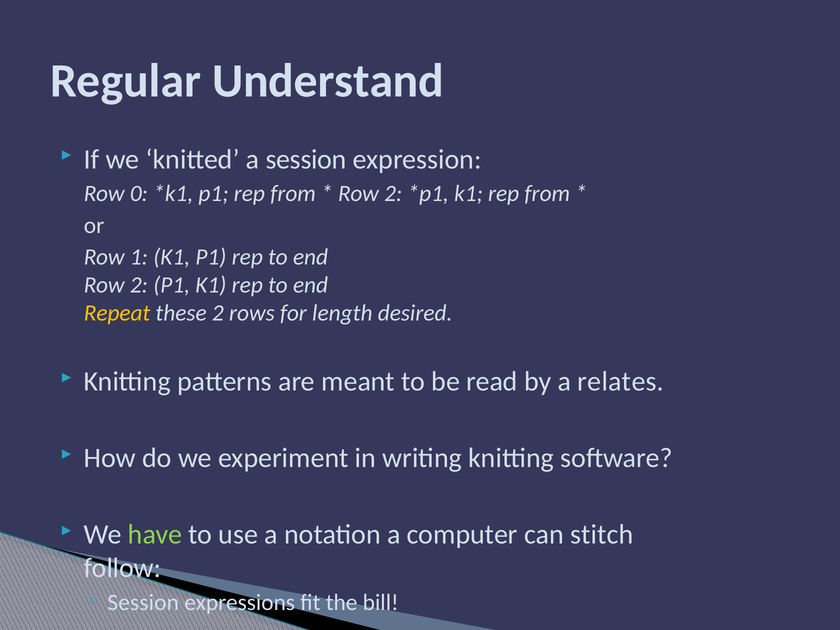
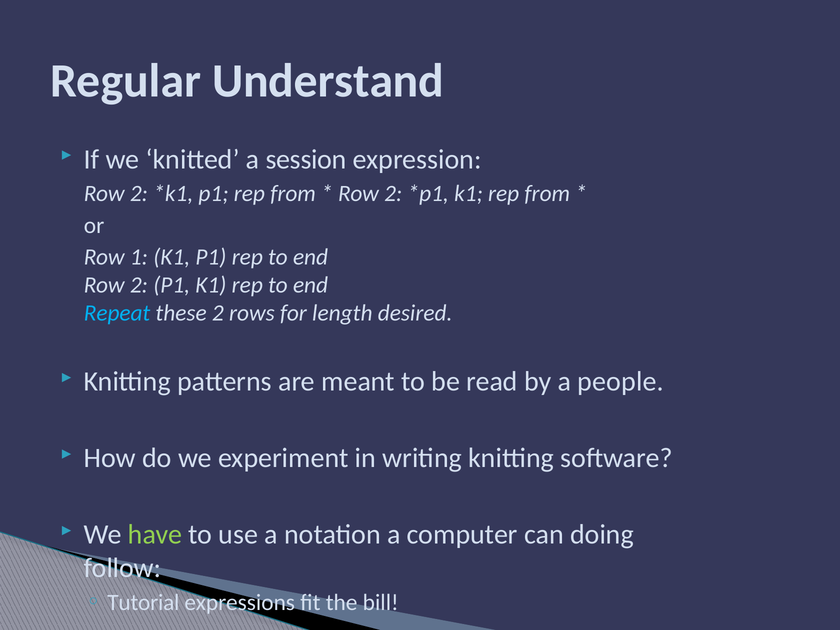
0: 0 -> 2 (139, 194)
Repeat colour: yellow -> light blue (117, 313)
relates: relates -> people (621, 382)
stitch: stitch -> doing (602, 535)
Session: Session -> Tutorial (143, 602)
